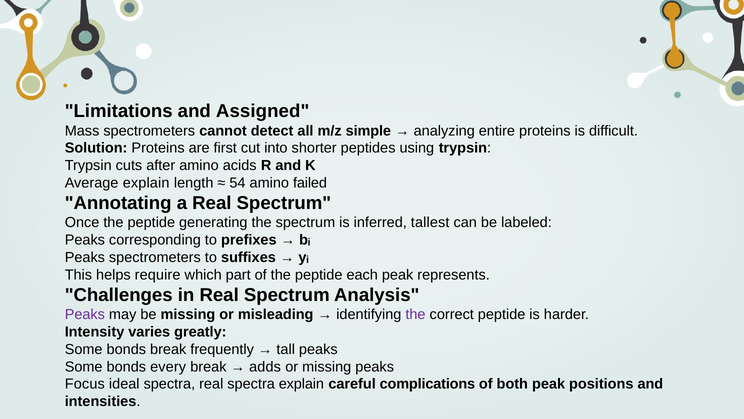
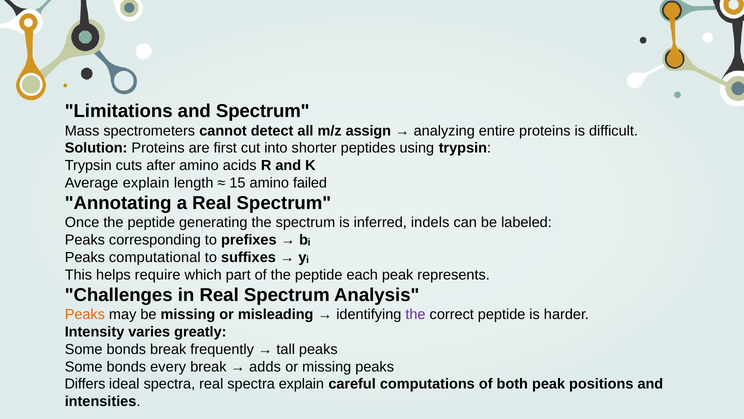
and Assigned: Assigned -> Spectrum (263, 111)
simple: simple -> assign (368, 131)
54: 54 -> 15 (237, 183)
tallest: tallest -> indels (430, 222)
Peaks spectrometers: spectrometers -> computational (155, 257)
Peaks colour: purple -> orange (85, 314)
Focus: Focus -> Differs (85, 384)
complications: complications -> computations (427, 384)
